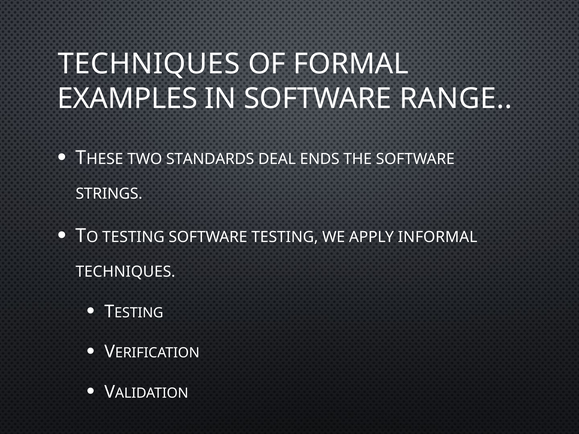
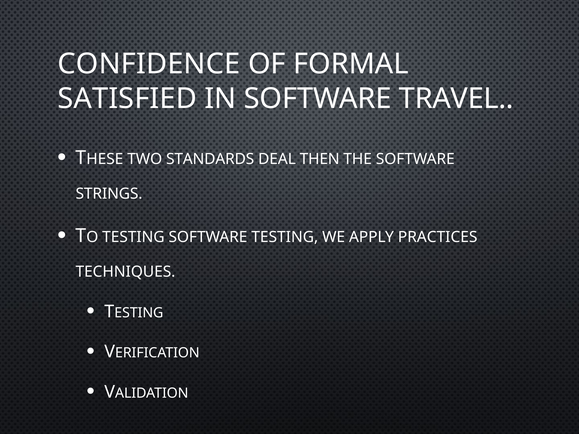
TECHNIQUES: TECHNIQUES -> CONFIDENCE (149, 64)
EXAMPLES: EXAMPLES -> SATISFIED (127, 99)
RANGE: RANGE -> TRAVEL (456, 99)
ENDS: ENDS -> THEN (320, 159)
INFORMAL: INFORMAL -> PRACTICES (438, 237)
